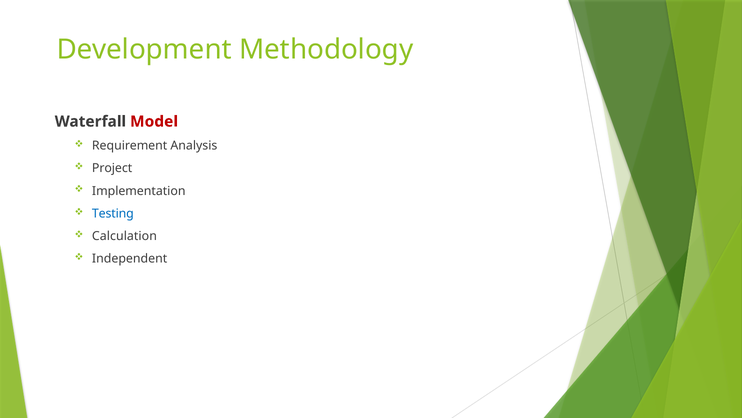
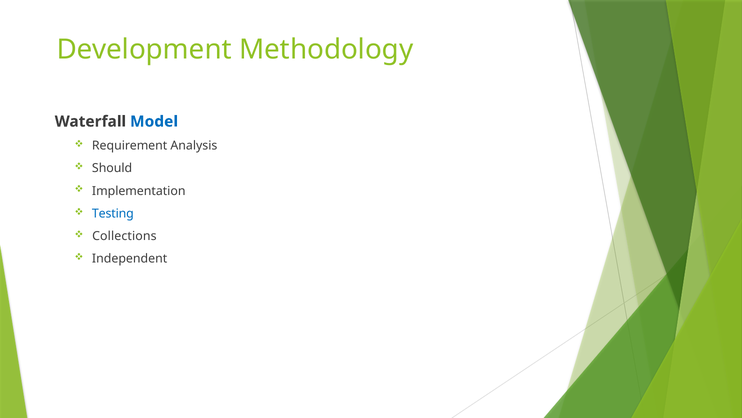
Model colour: red -> blue (154, 121)
Project: Project -> Should (112, 168)
Calculation: Calculation -> Collections (124, 236)
